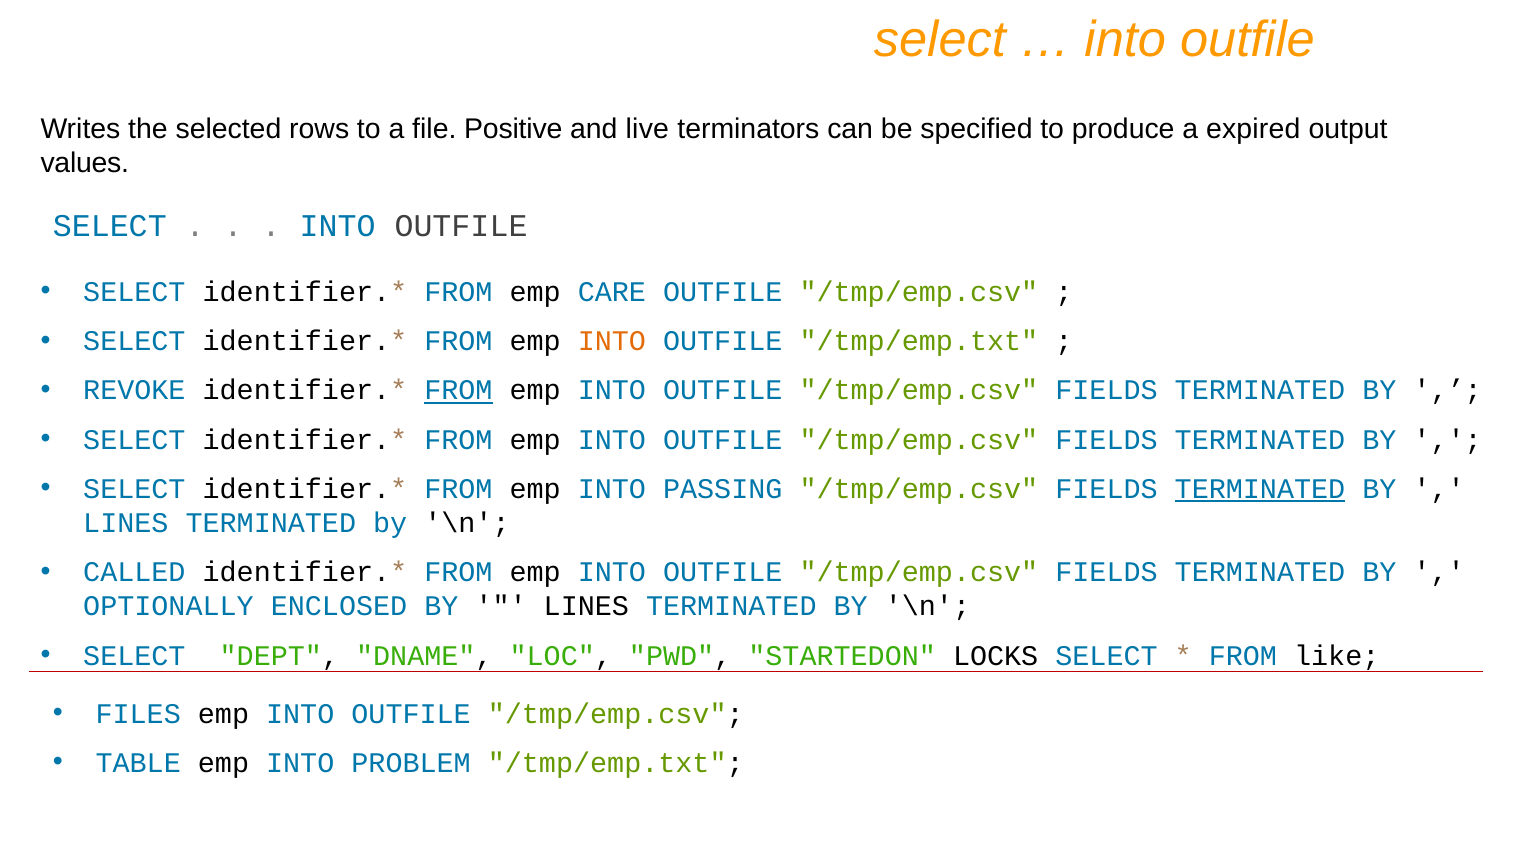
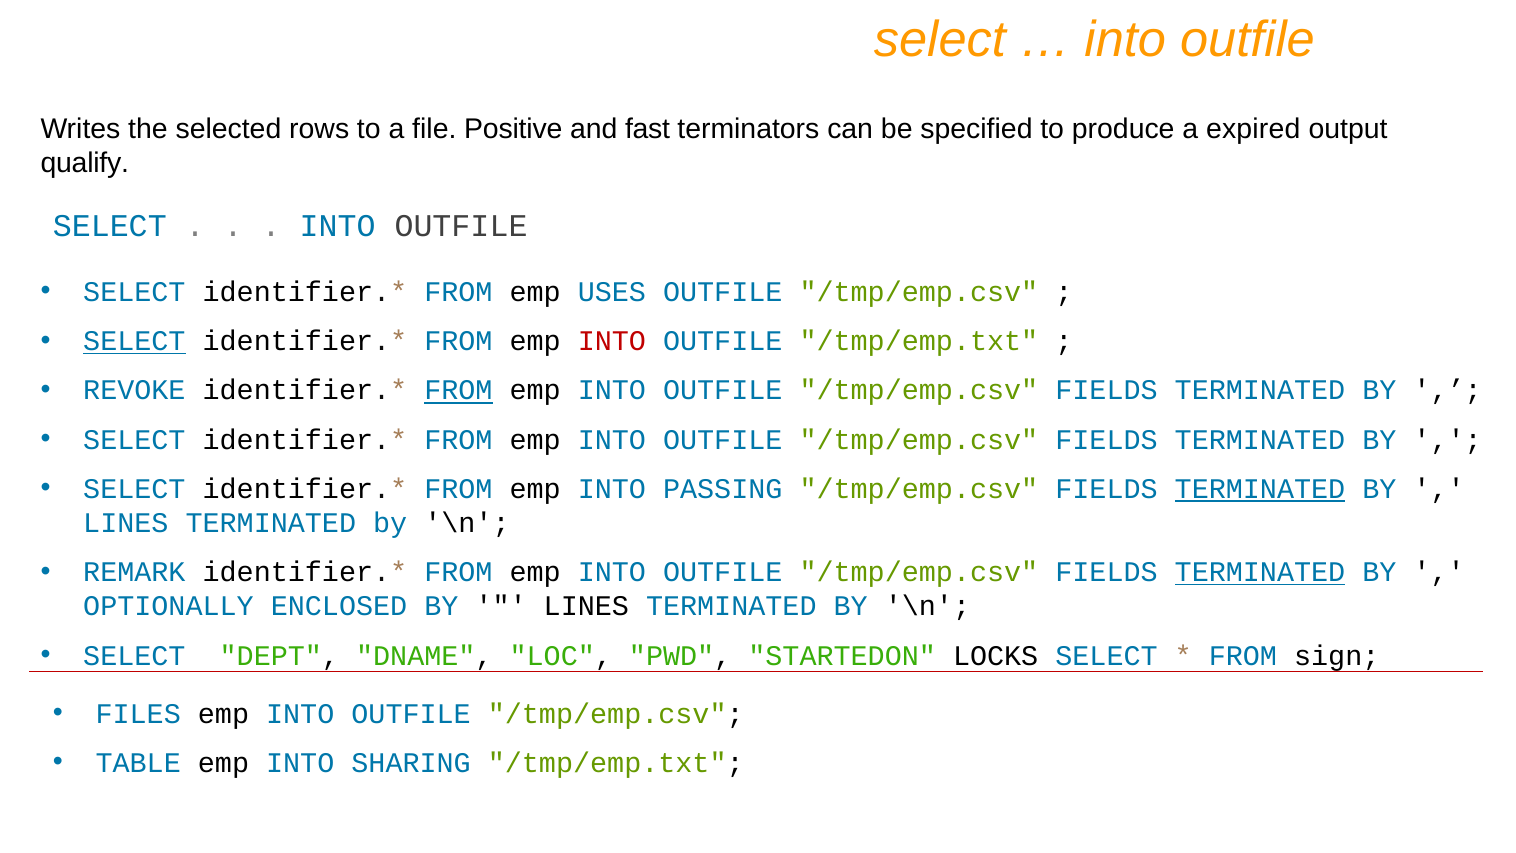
live: live -> fast (648, 129)
values: values -> qualify (85, 163)
CARE: CARE -> USES (612, 292)
SELECT underline: none -> present (134, 341)
INTO colour: orange -> red (612, 341)
CALLED: CALLED -> REMARK (134, 572)
TERMINATED underline: none -> present (1260, 572)
like: like -> sign (1337, 655)
PROBLEM: PROBLEM -> SHARING (411, 763)
